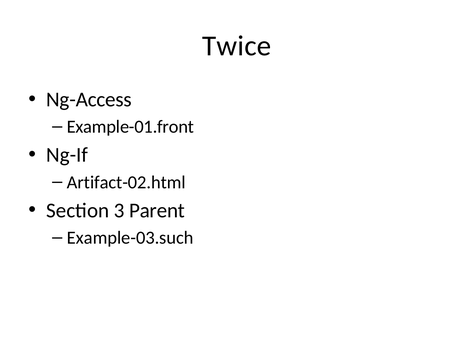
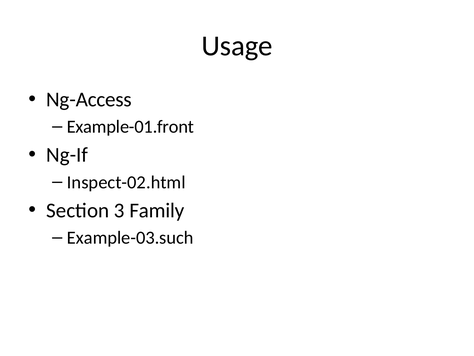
Twice: Twice -> Usage (237, 46)
Artifact-02.html: Artifact-02.html -> Inspect-02.html (126, 182)
Parent: Parent -> Family (157, 210)
